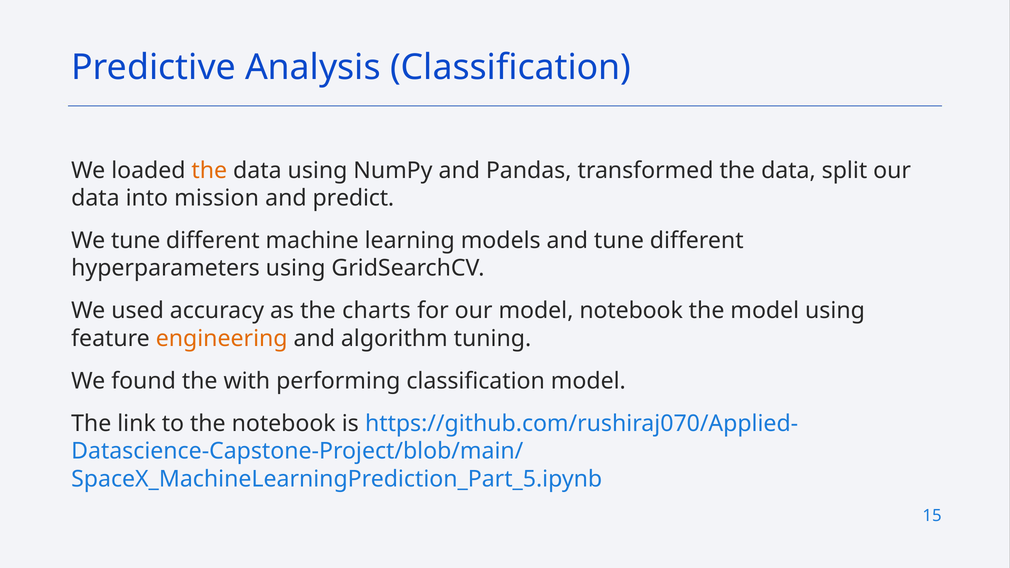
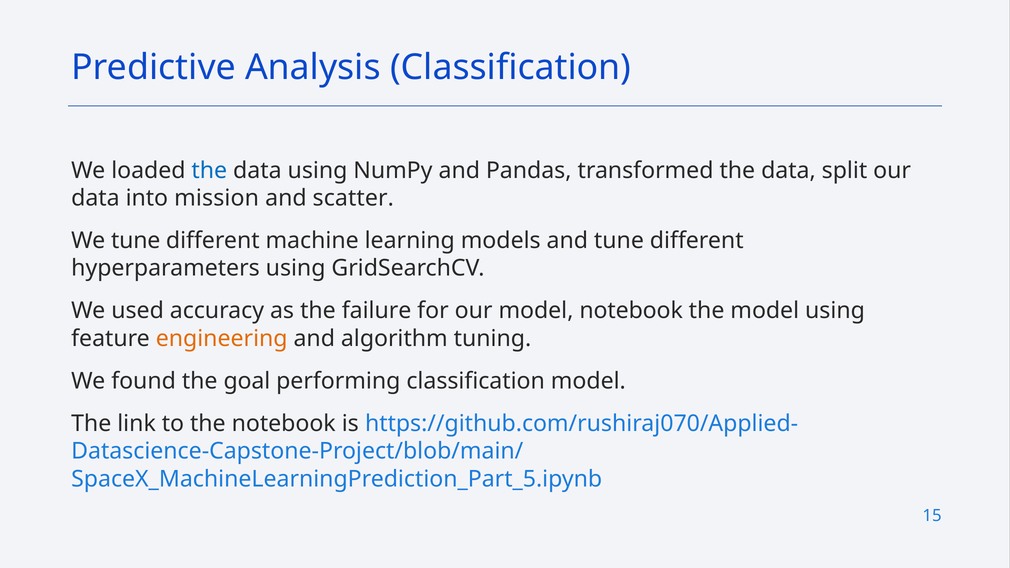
the colour: orange -> blue (209, 170)
predict: predict -> scatter (353, 198)
charts: charts -> failure (377, 311)
with: with -> goal (247, 381)
